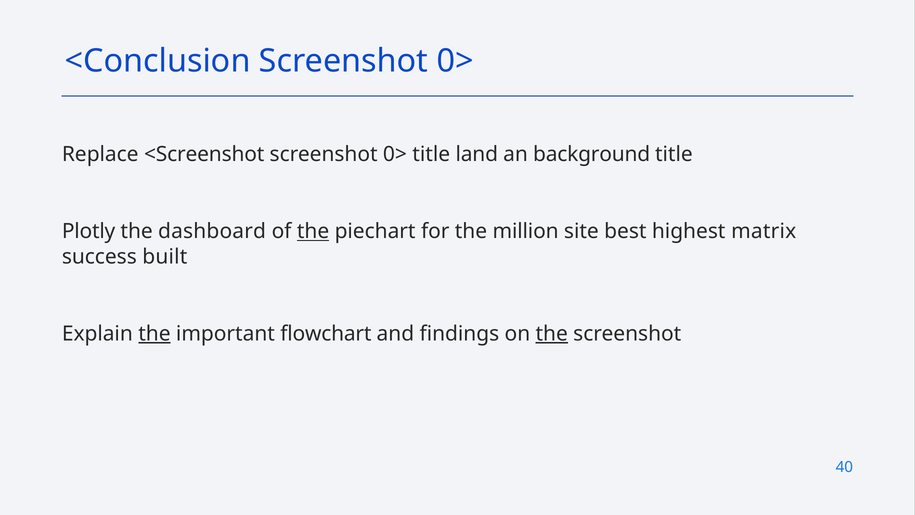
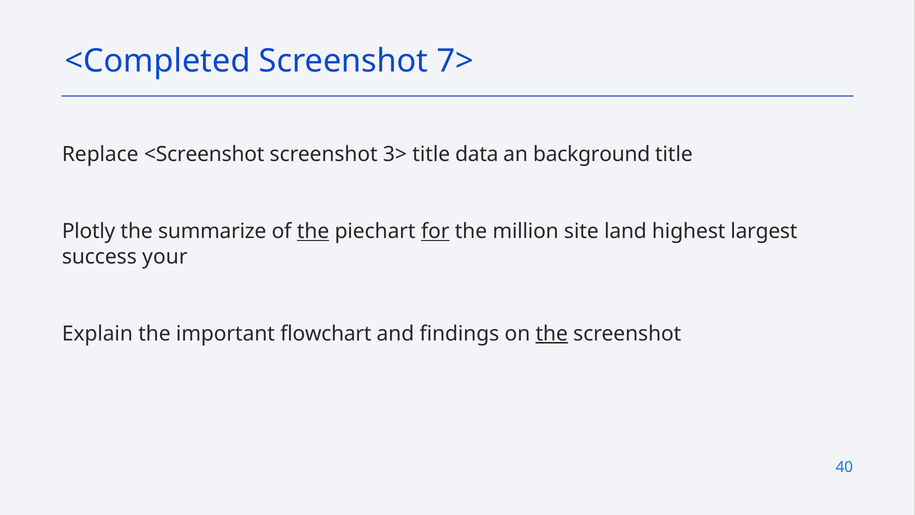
<Conclusion: <Conclusion -> <Completed (158, 61)
0>: 0> -> 7> (455, 61)
0>: 0> -> 3> (395, 154)
land: land -> data (477, 154)
dashboard: dashboard -> summarize (212, 231)
for underline: none -> present (435, 231)
best: best -> land (625, 231)
matrix: matrix -> largest (764, 231)
built: built -> your (165, 257)
the underline: present -> none (154, 333)
